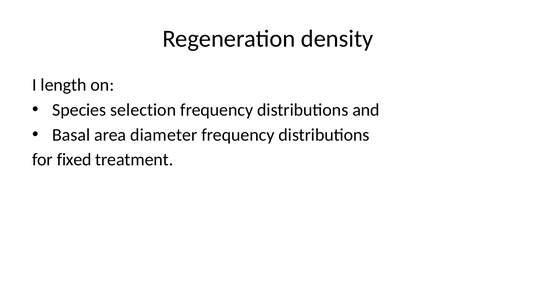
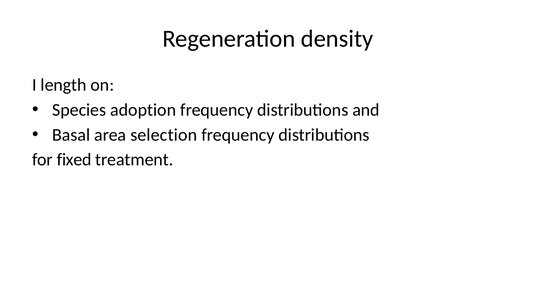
selection: selection -> adoption (143, 110)
diameter: diameter -> selection (164, 135)
